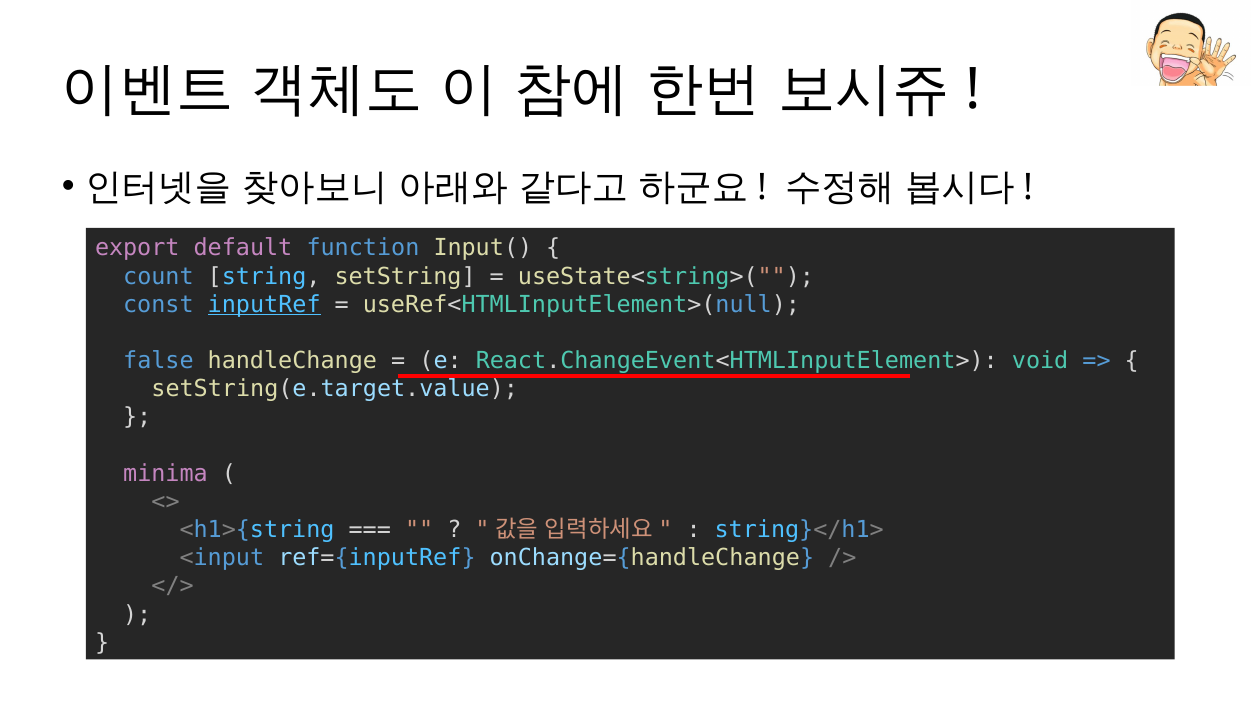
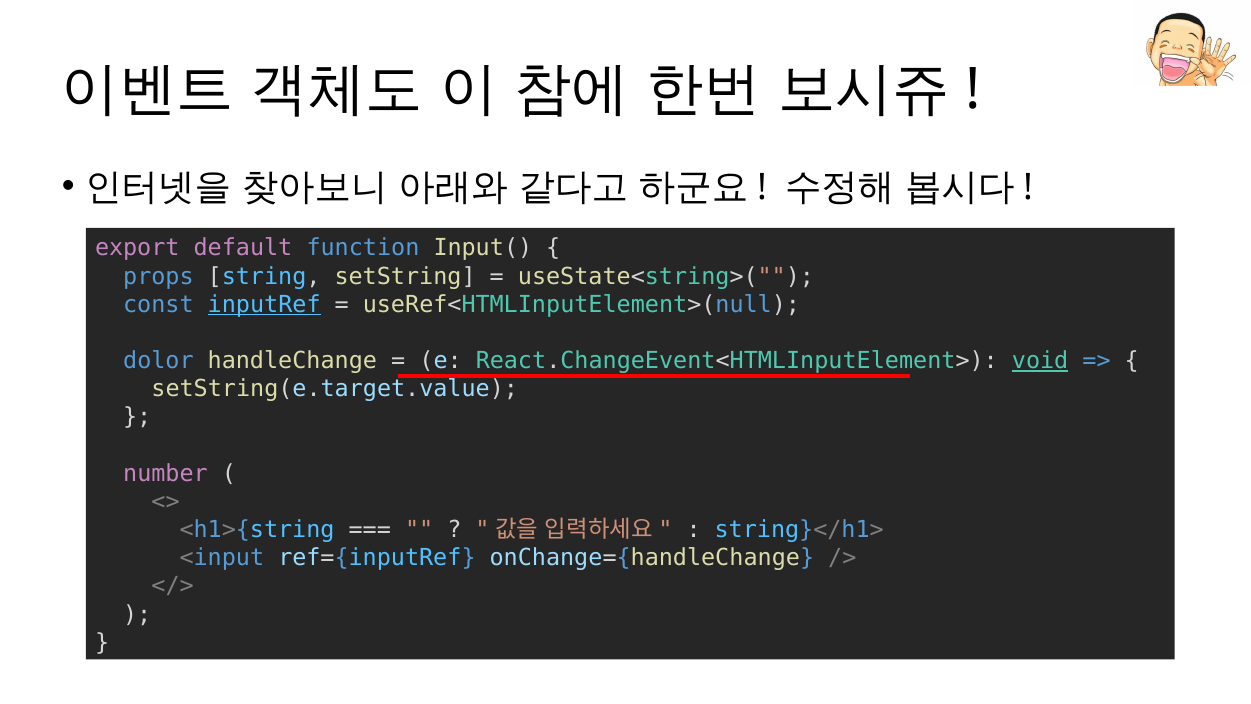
count: count -> props (158, 276)
false: false -> dolor (158, 361)
void underline: none -> present (1040, 361)
minima: minima -> number (165, 473)
